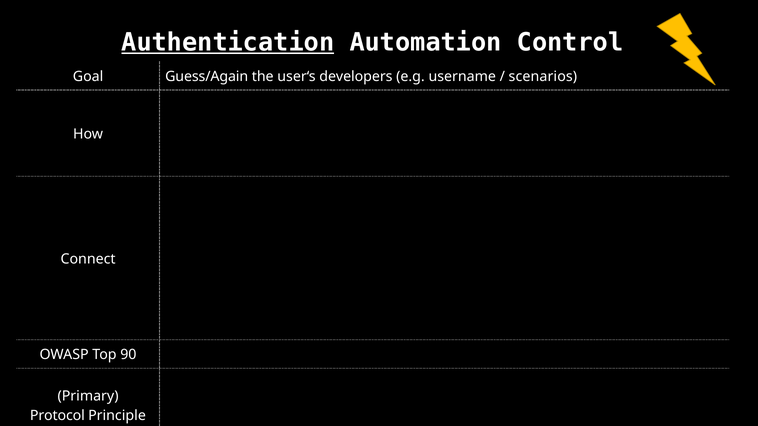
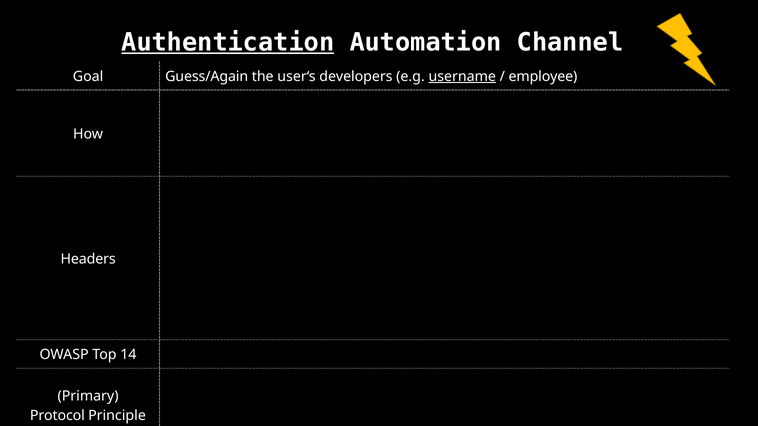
Control: Control -> Channel (570, 42)
username underline: none -> present (462, 76)
scenarios: scenarios -> employee (543, 76)
Connect: Connect -> Headers (88, 259)
90: 90 -> 14 (128, 355)
